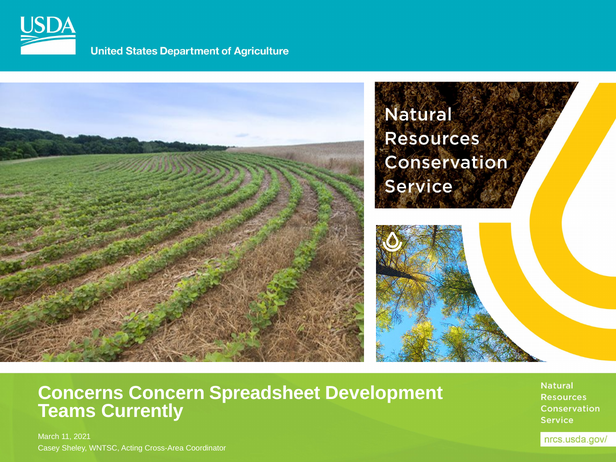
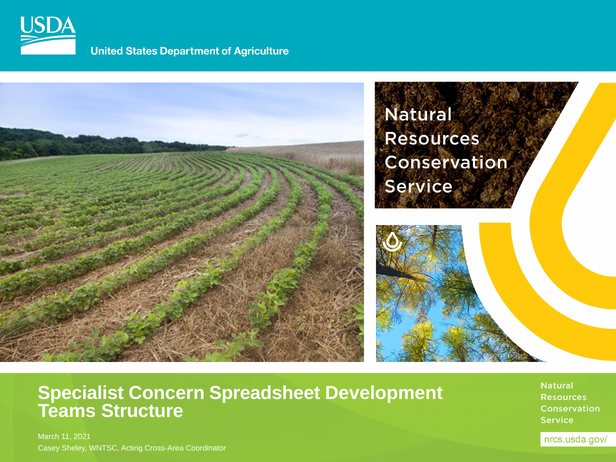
Concerns: Concerns -> Specialist (81, 393)
Currently: Currently -> Structure (142, 411)
